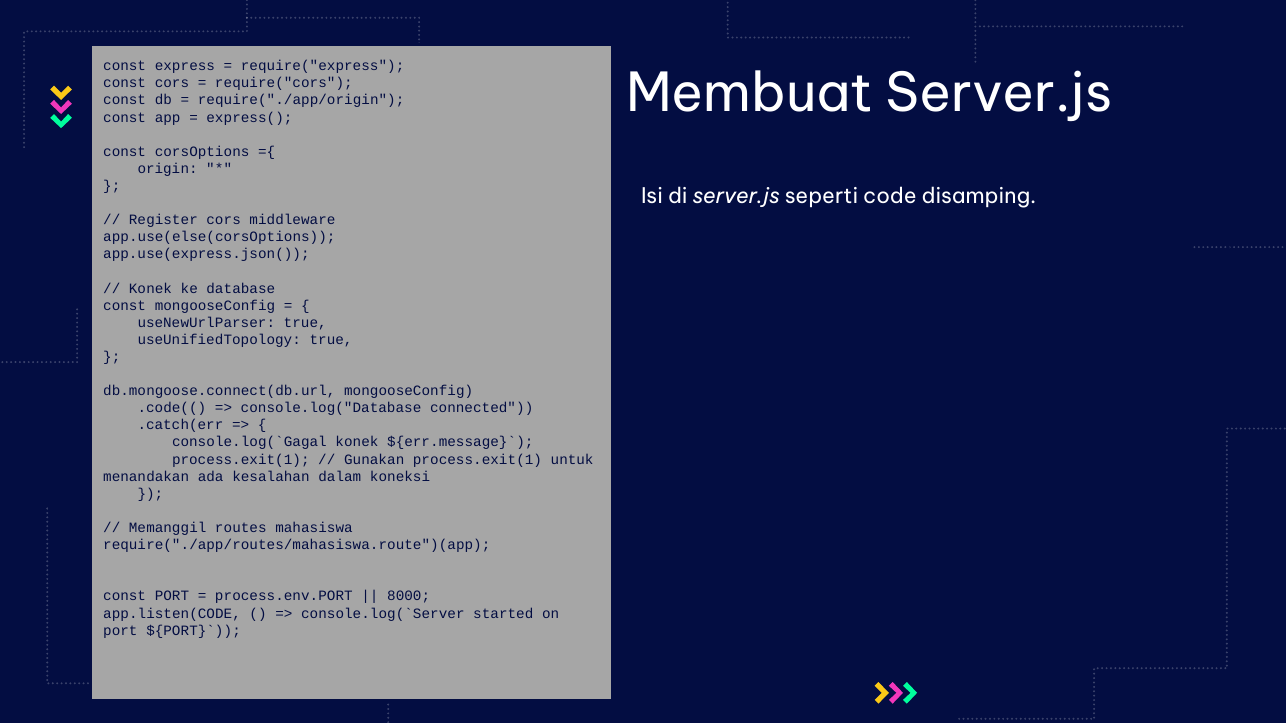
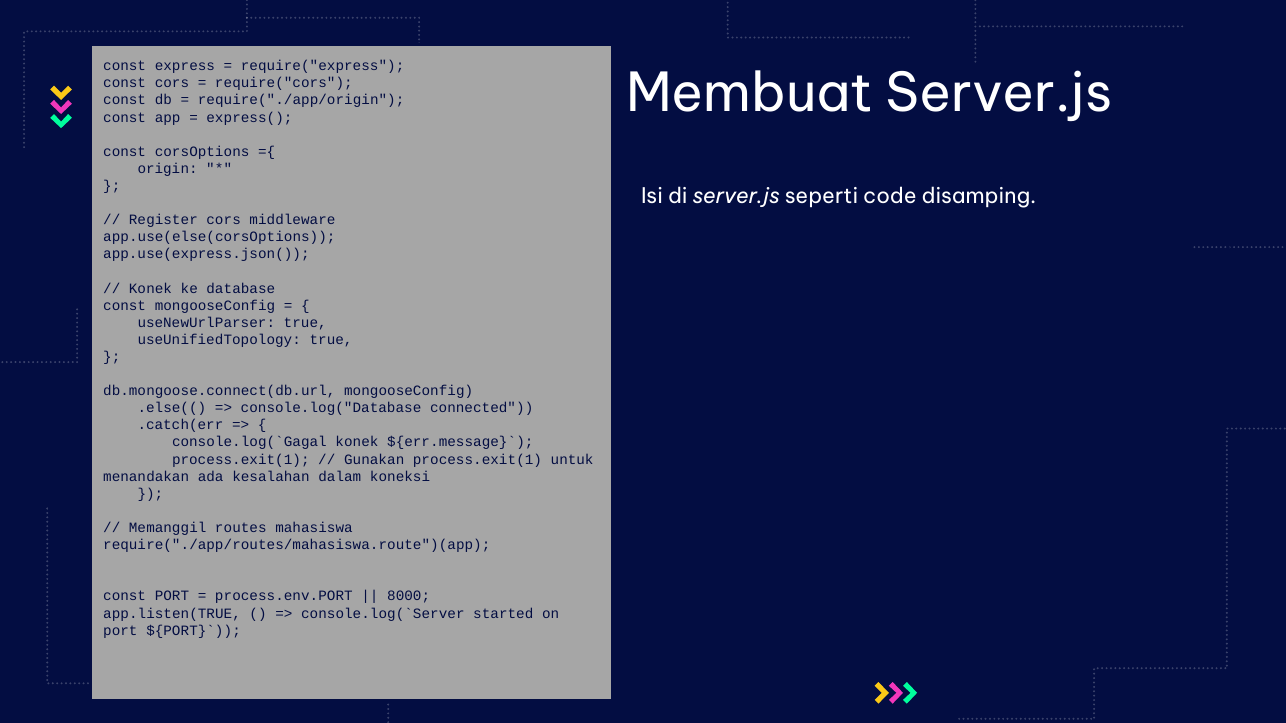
.code((: .code(( -> .else(( (172, 408)
app.listen(CODE: app.listen(CODE -> app.listen(TRUE (172, 614)
